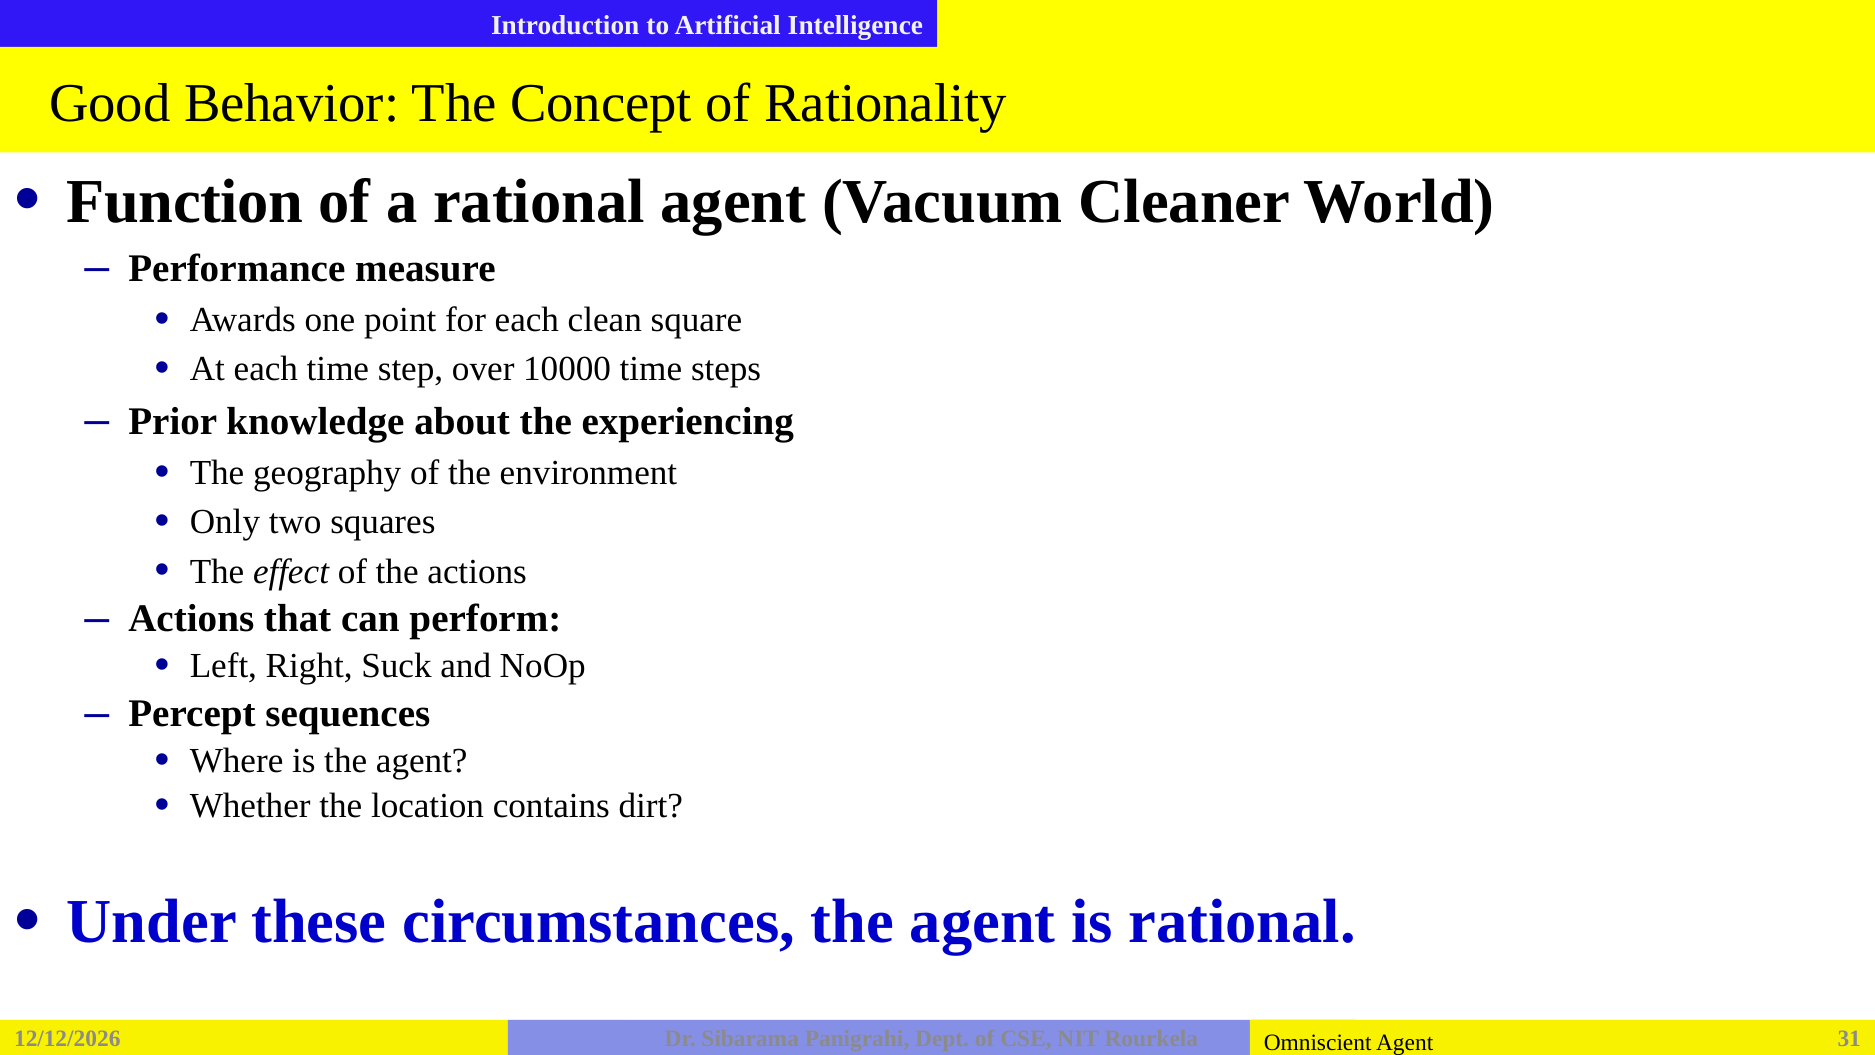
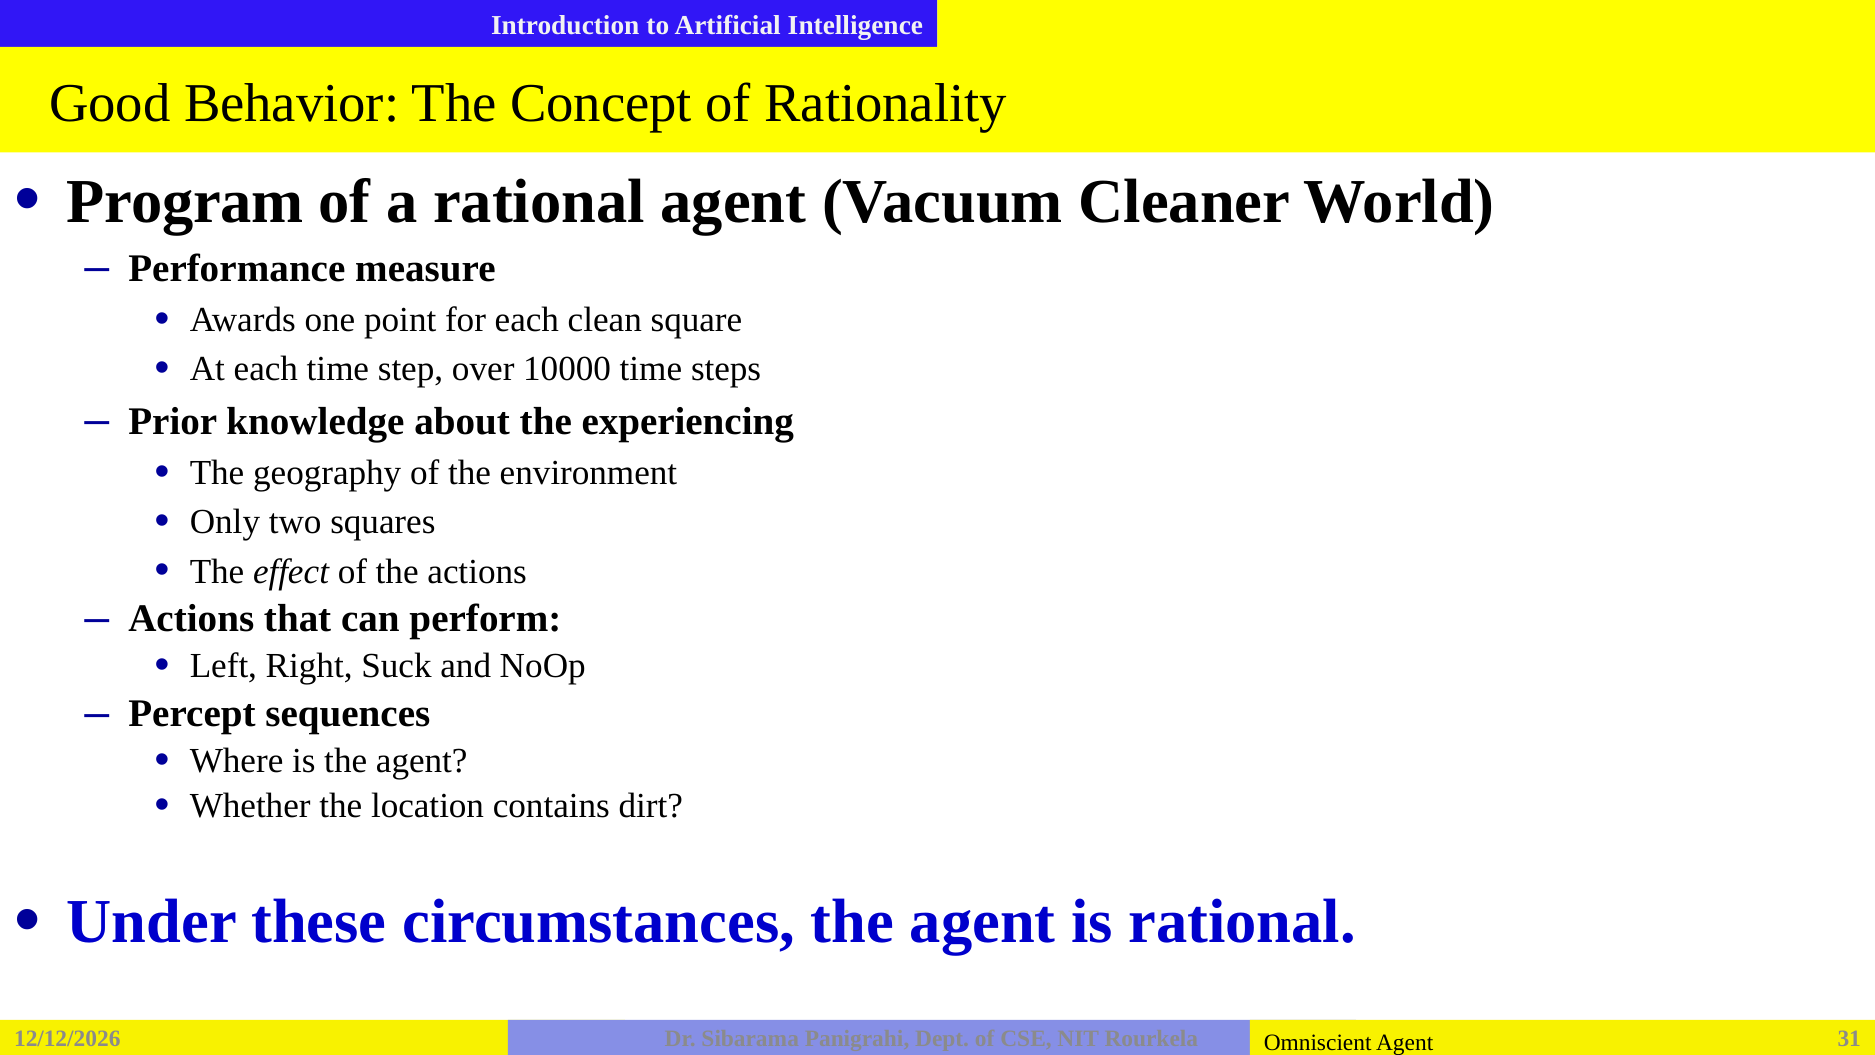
Function: Function -> Program (185, 201)
